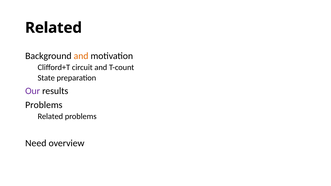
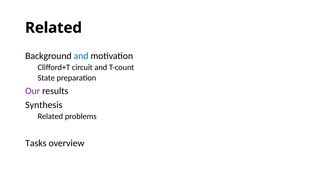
and colour: orange -> blue (81, 56)
Problems: Problems -> Synthesis (44, 105)
Need: Need -> Tasks (36, 143)
